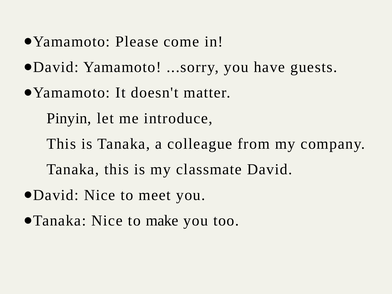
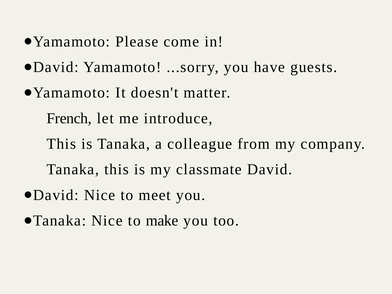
Pinyin: Pinyin -> French (69, 118)
